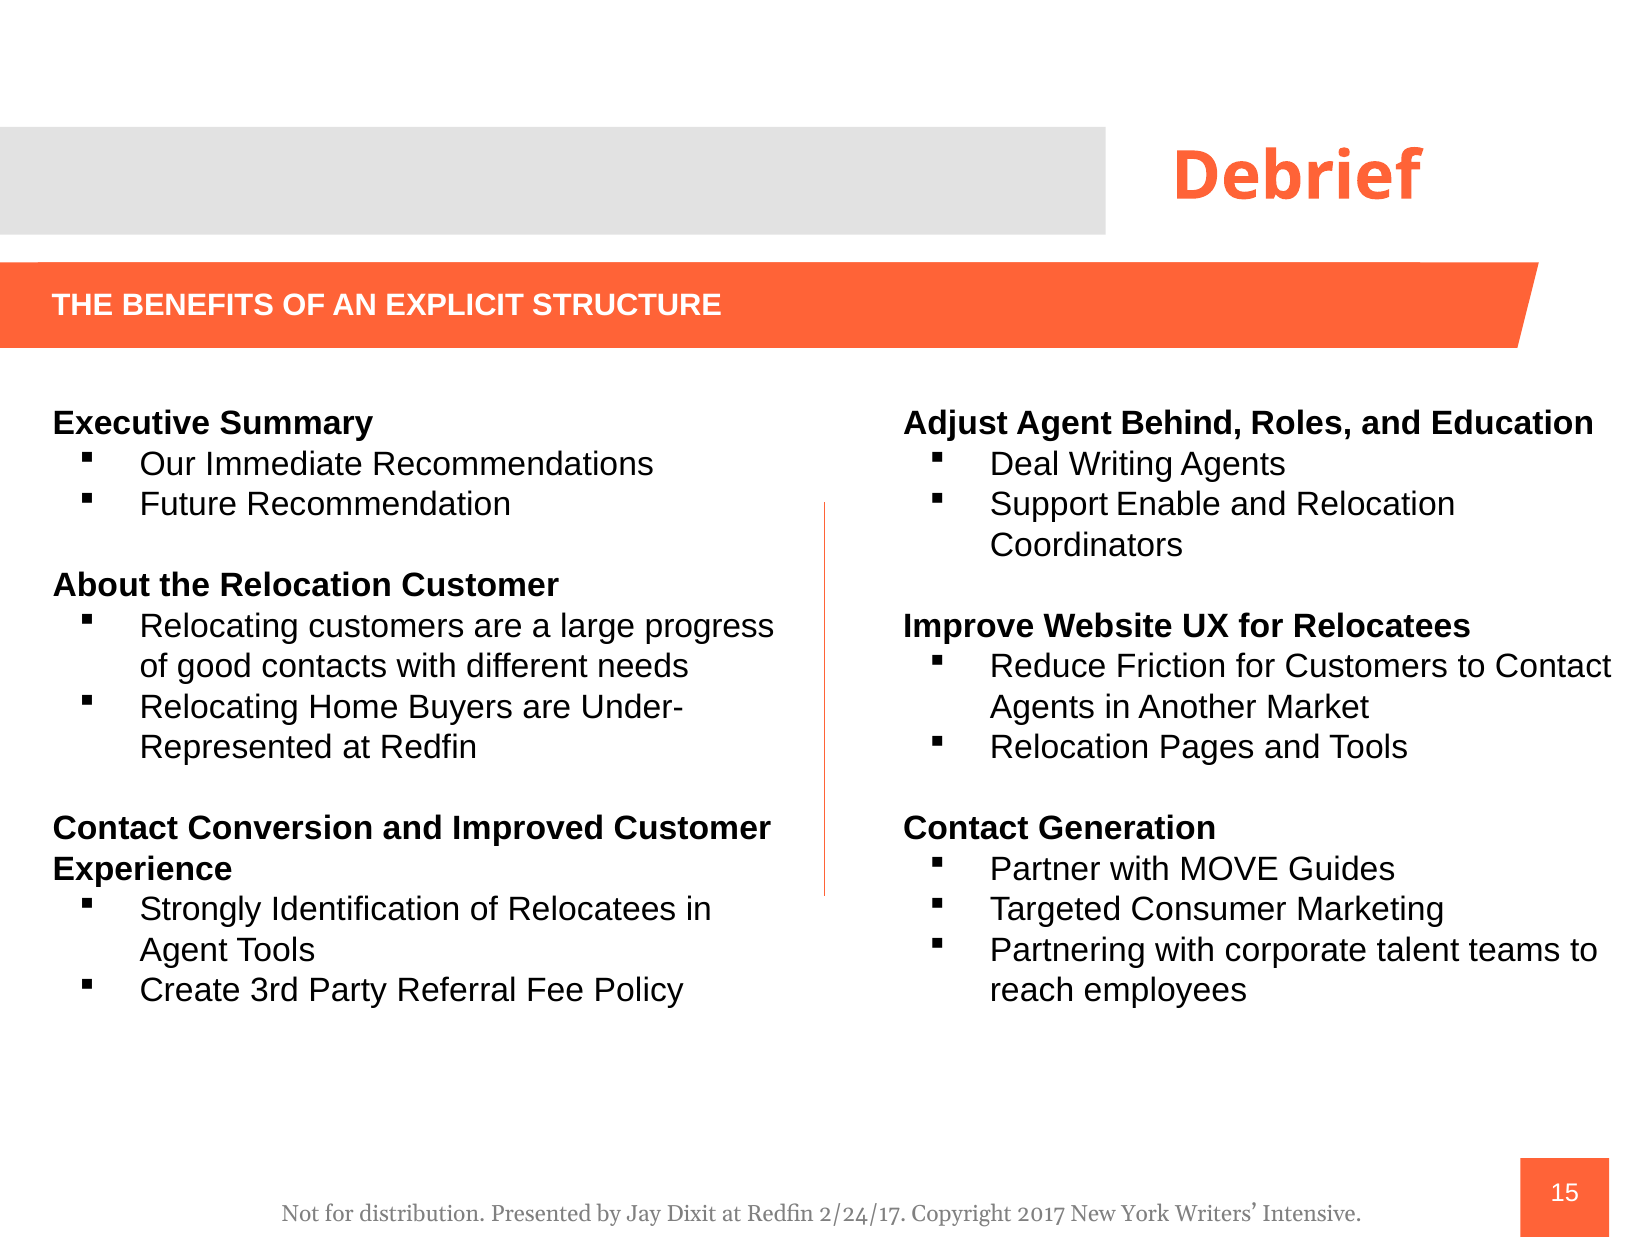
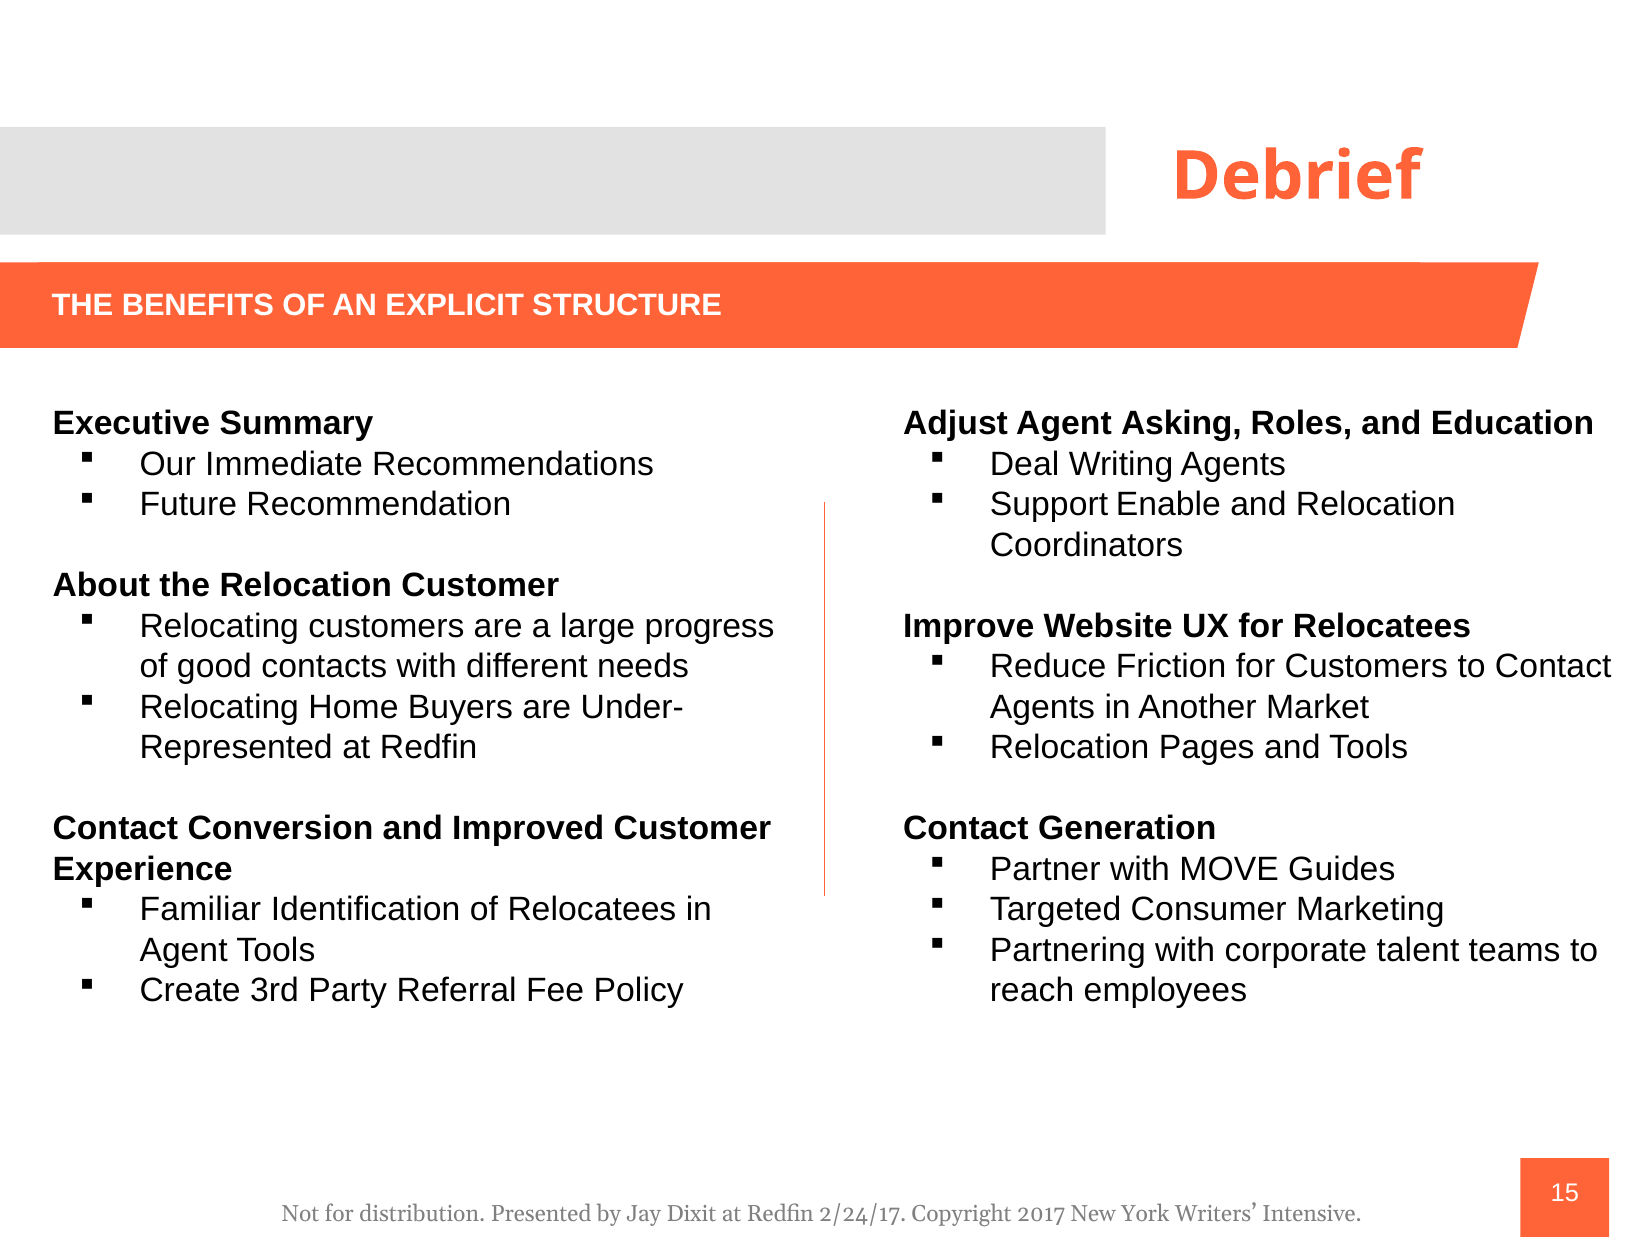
Behind: Behind -> Asking (1181, 423)
Strongly: Strongly -> Familiar (200, 910)
